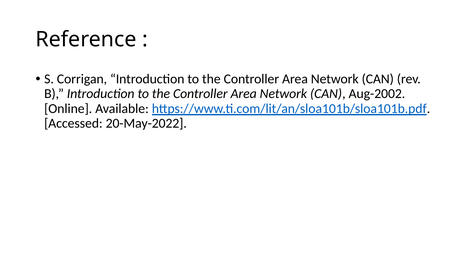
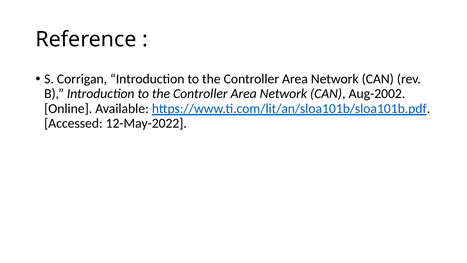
20-May-2022: 20-May-2022 -> 12-May-2022 (146, 123)
